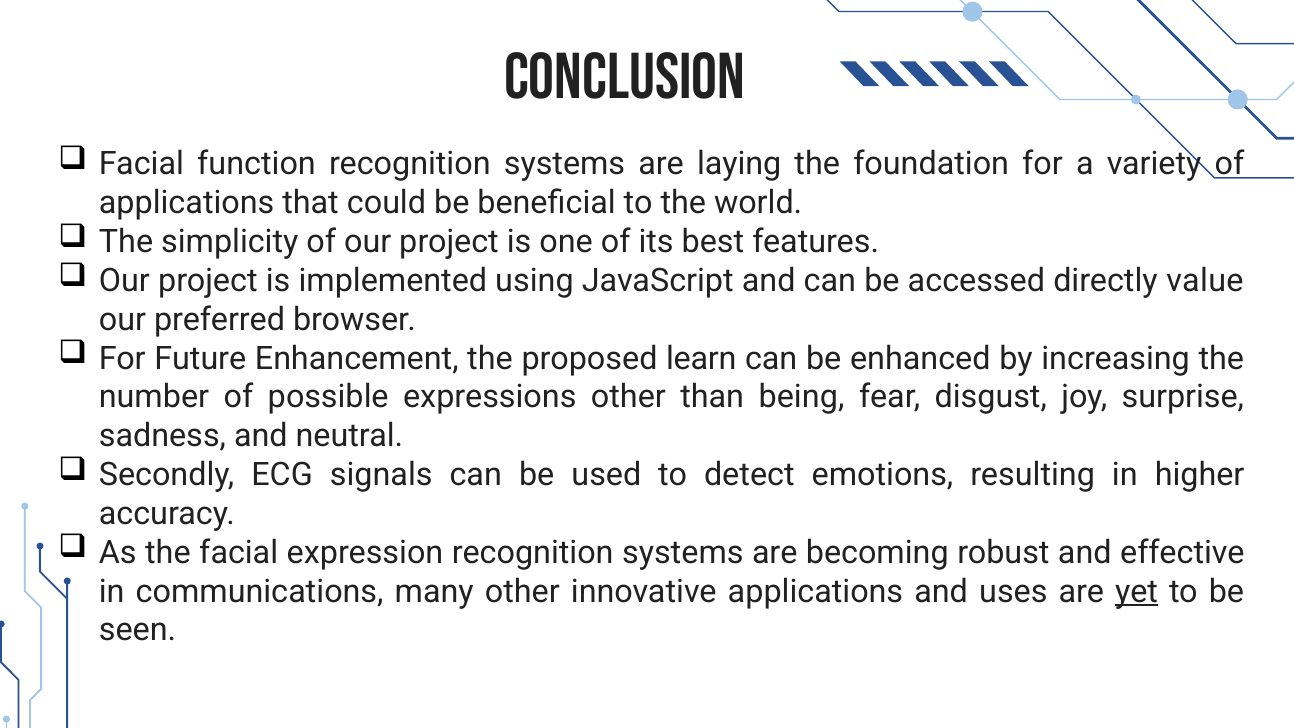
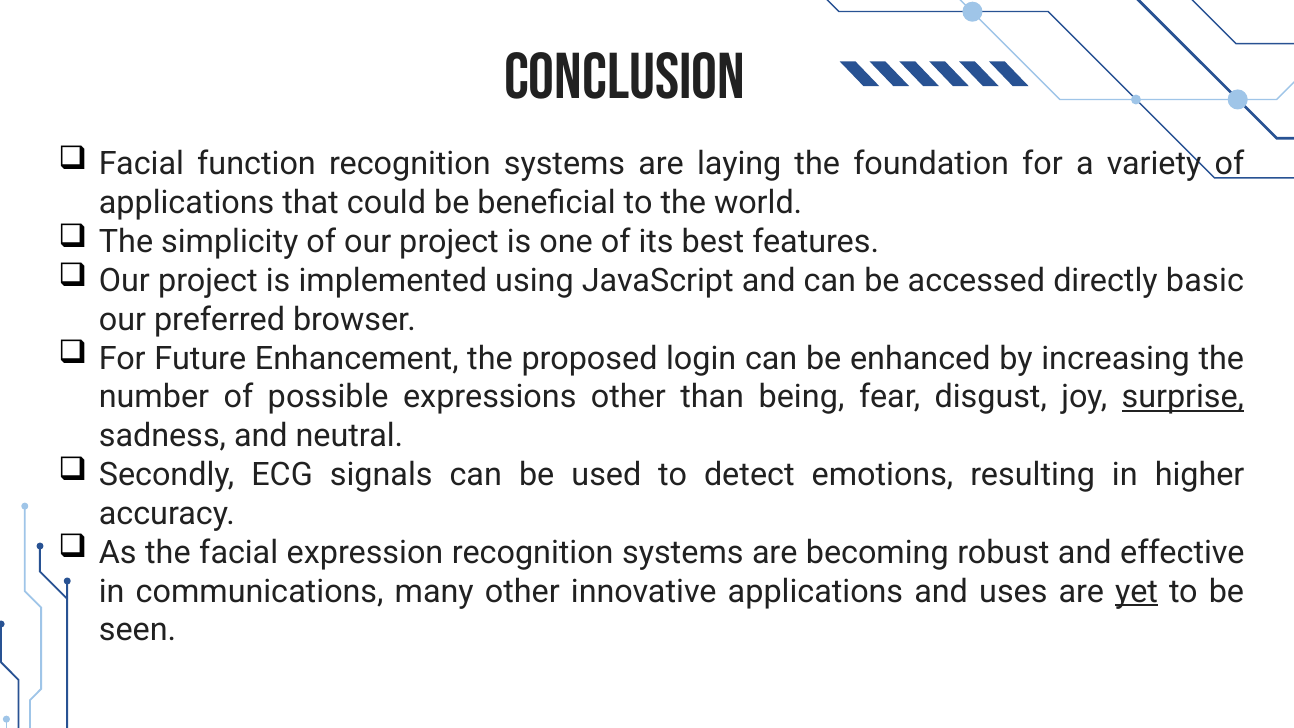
value: value -> basic (1205, 281)
learn: learn -> login (701, 358)
surprise underline: none -> present (1183, 397)
